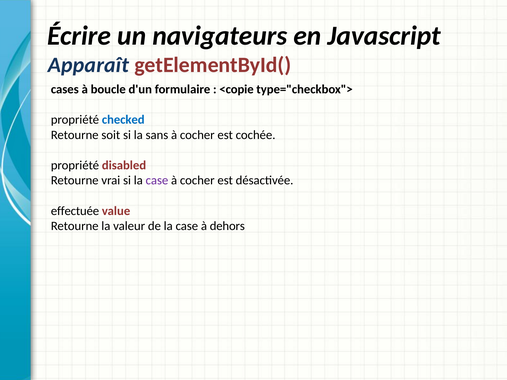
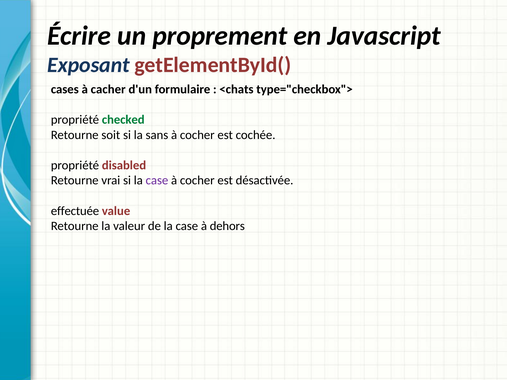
navigateurs: navigateurs -> proprement (220, 36)
Apparaît: Apparaît -> Exposant (89, 65)
boucle: boucle -> cacher (108, 89)
<copie: <copie -> <chats (236, 89)
checked colour: blue -> green (123, 120)
